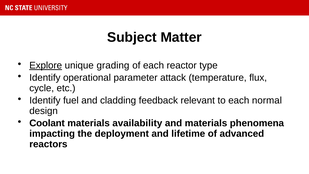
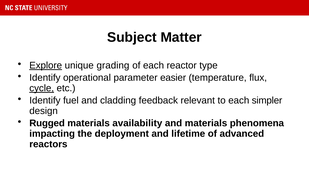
attack: attack -> easier (173, 78)
cycle underline: none -> present (42, 88)
normal: normal -> simpler (267, 100)
Coolant: Coolant -> Rugged (47, 123)
